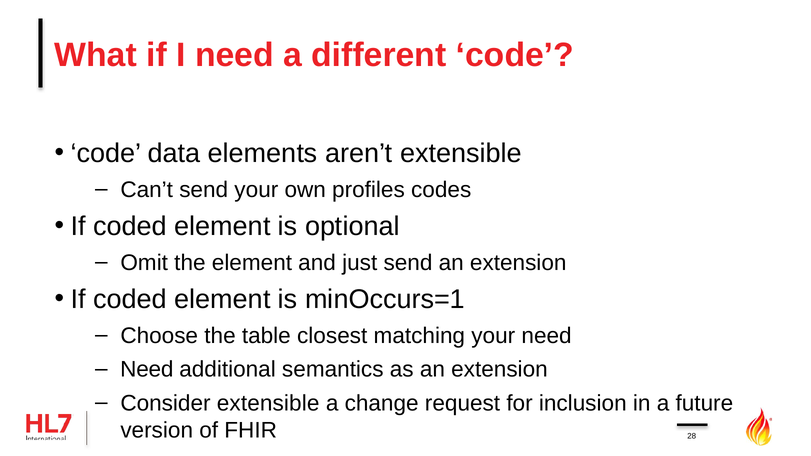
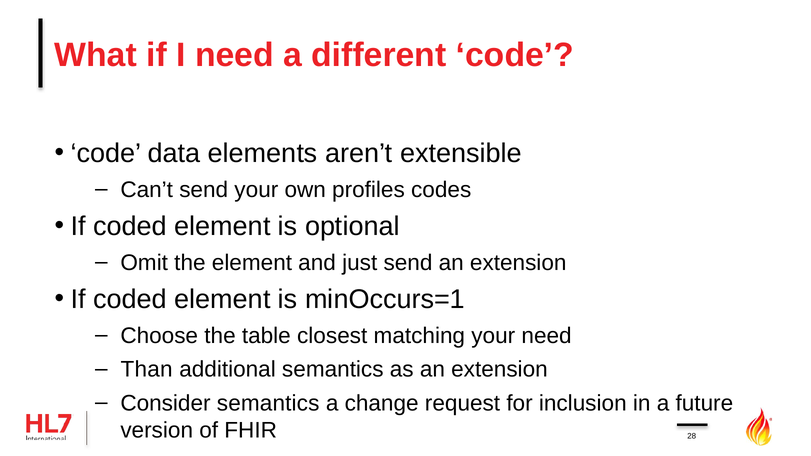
Need: Need -> Than (147, 370)
Consider extensible: extensible -> semantics (268, 403)
